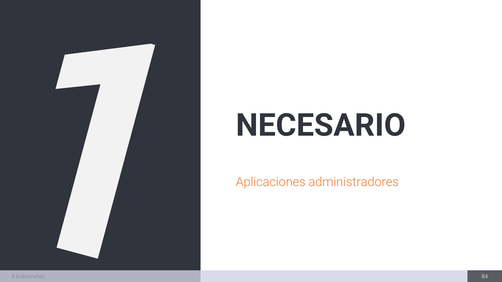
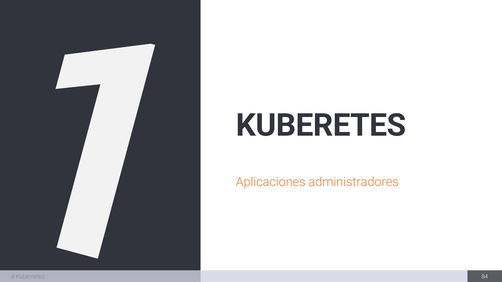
NECESARIO: NECESARIO -> KUBERETES (321, 125)
